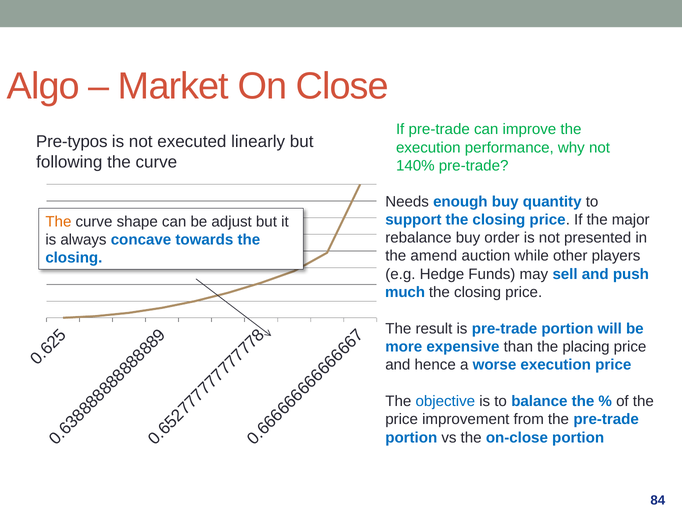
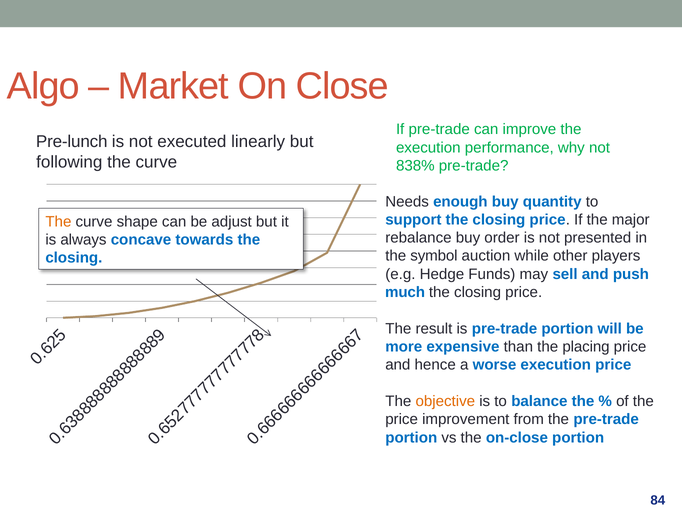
Pre-typos: Pre-typos -> Pre-lunch (72, 142)
140%: 140% -> 838% (415, 166)
amend: amend -> symbol (434, 256)
objective colour: blue -> orange (445, 402)
